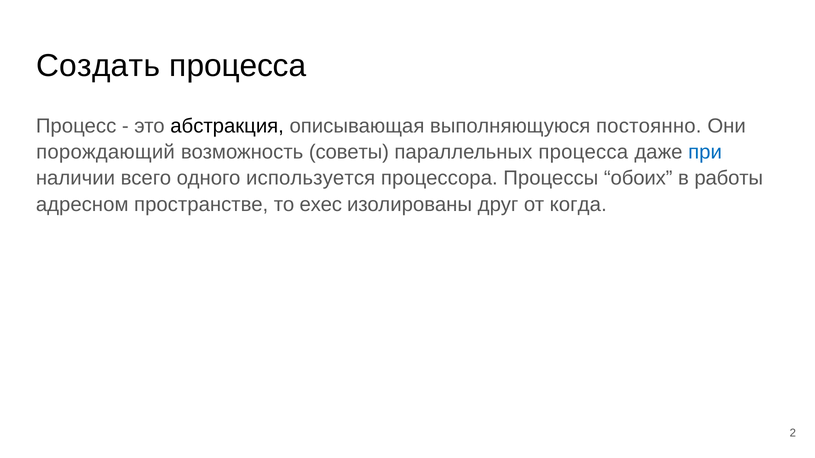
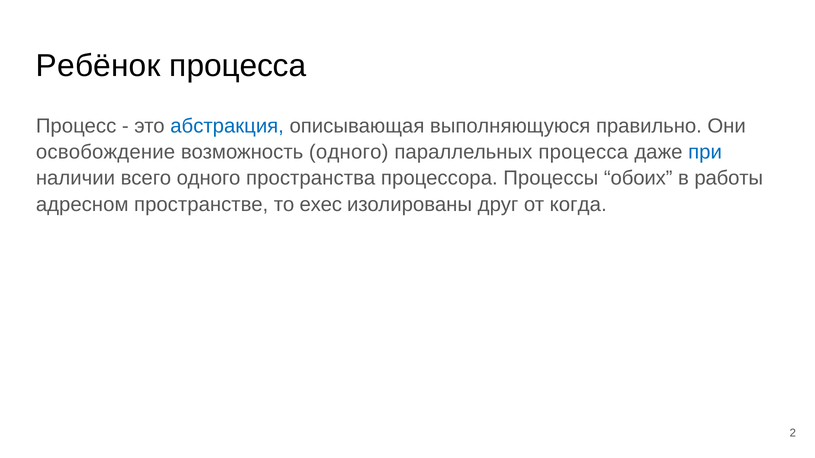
Создать: Создать -> Ребёнок (98, 66)
абстракция colour: black -> blue (227, 126)
постоянно: постоянно -> правильно (649, 126)
порождающий: порождающий -> освобождение (106, 152)
возможность советы: советы -> одного (349, 152)
используется: используется -> пространства (311, 178)
